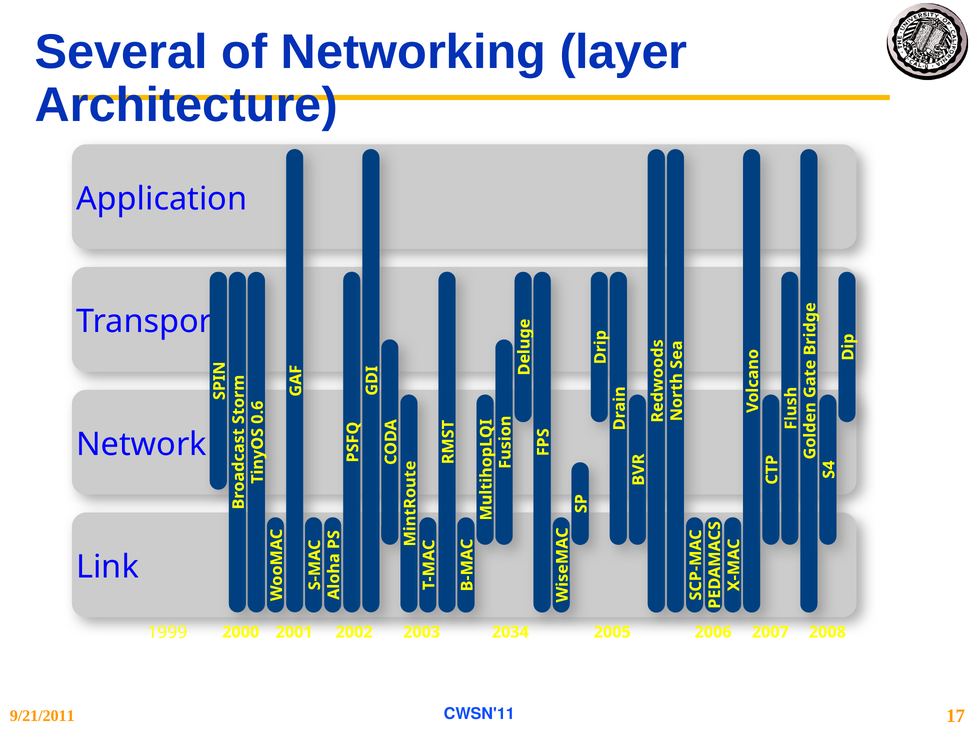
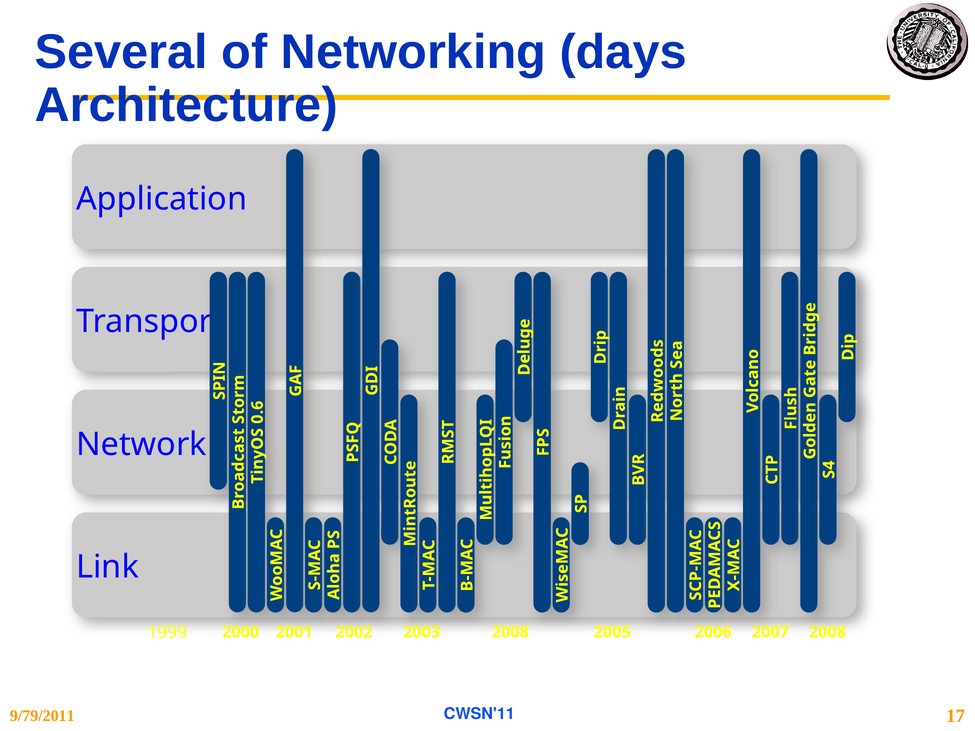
layer: layer -> days (623, 52)
2034: 2034 -> 2008 (510, 632)
9/21/2011: 9/21/2011 -> 9/79/2011 (42, 716)
